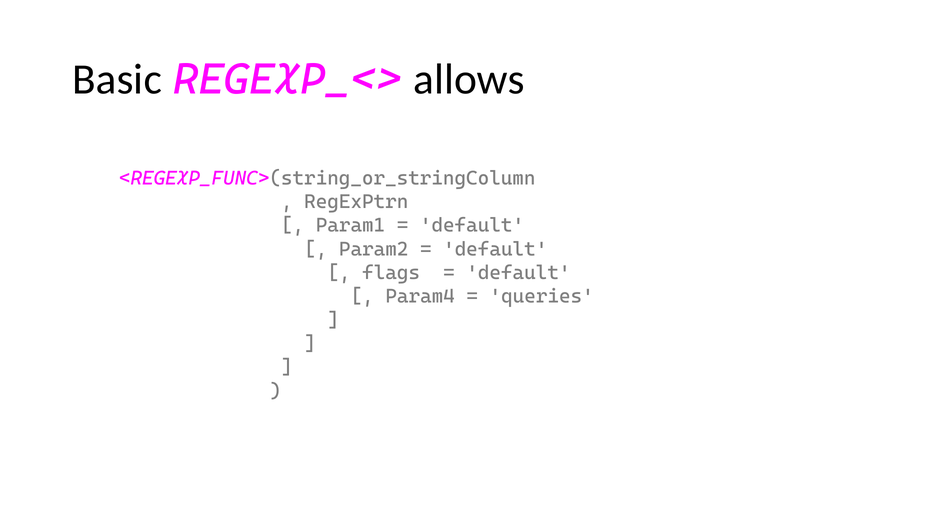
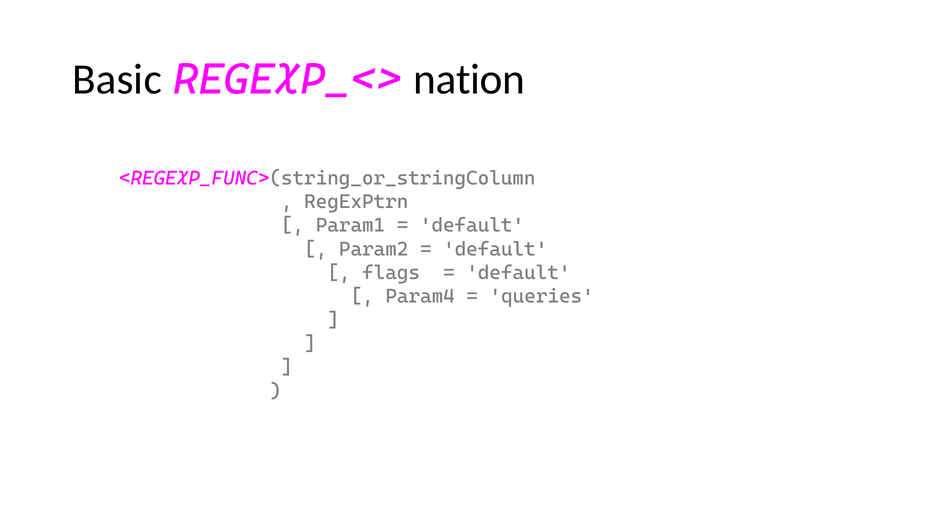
allows: allows -> nation (469, 80)
